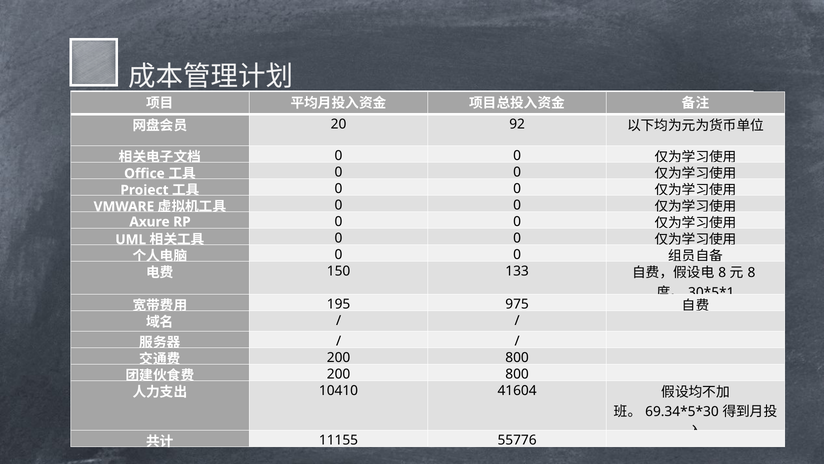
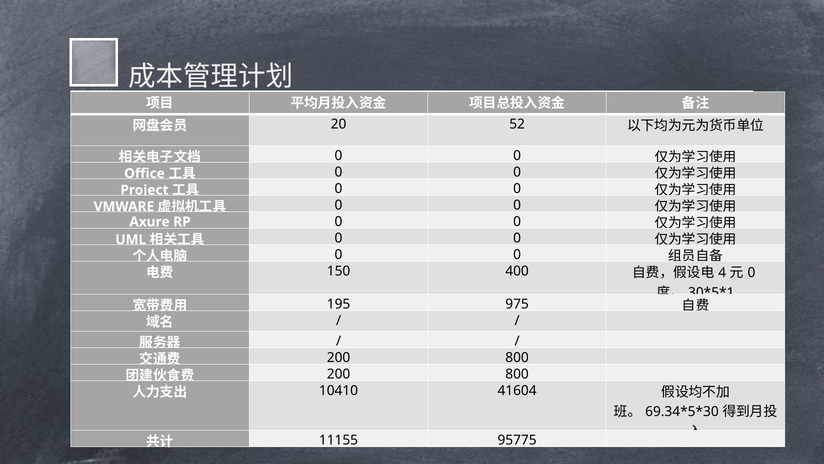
92: 92 -> 52 (517, 124)
133: 133 -> 400 (517, 271)
8: 8 -> 4 (722, 272)
8: 8 -> 0 (751, 272)
55776: 55776 -> 95775 (517, 440)
